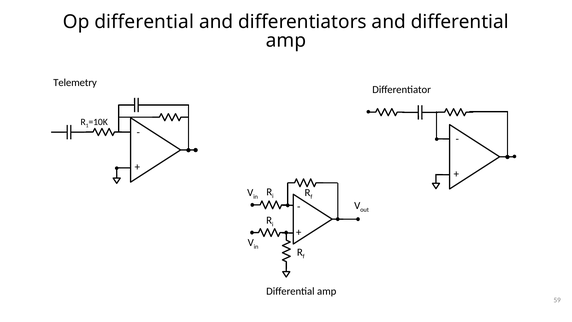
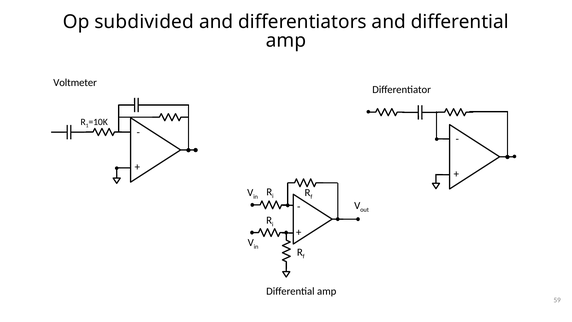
Op differential: differential -> subdivided (144, 22)
Telemetry: Telemetry -> Voltmeter (75, 83)
